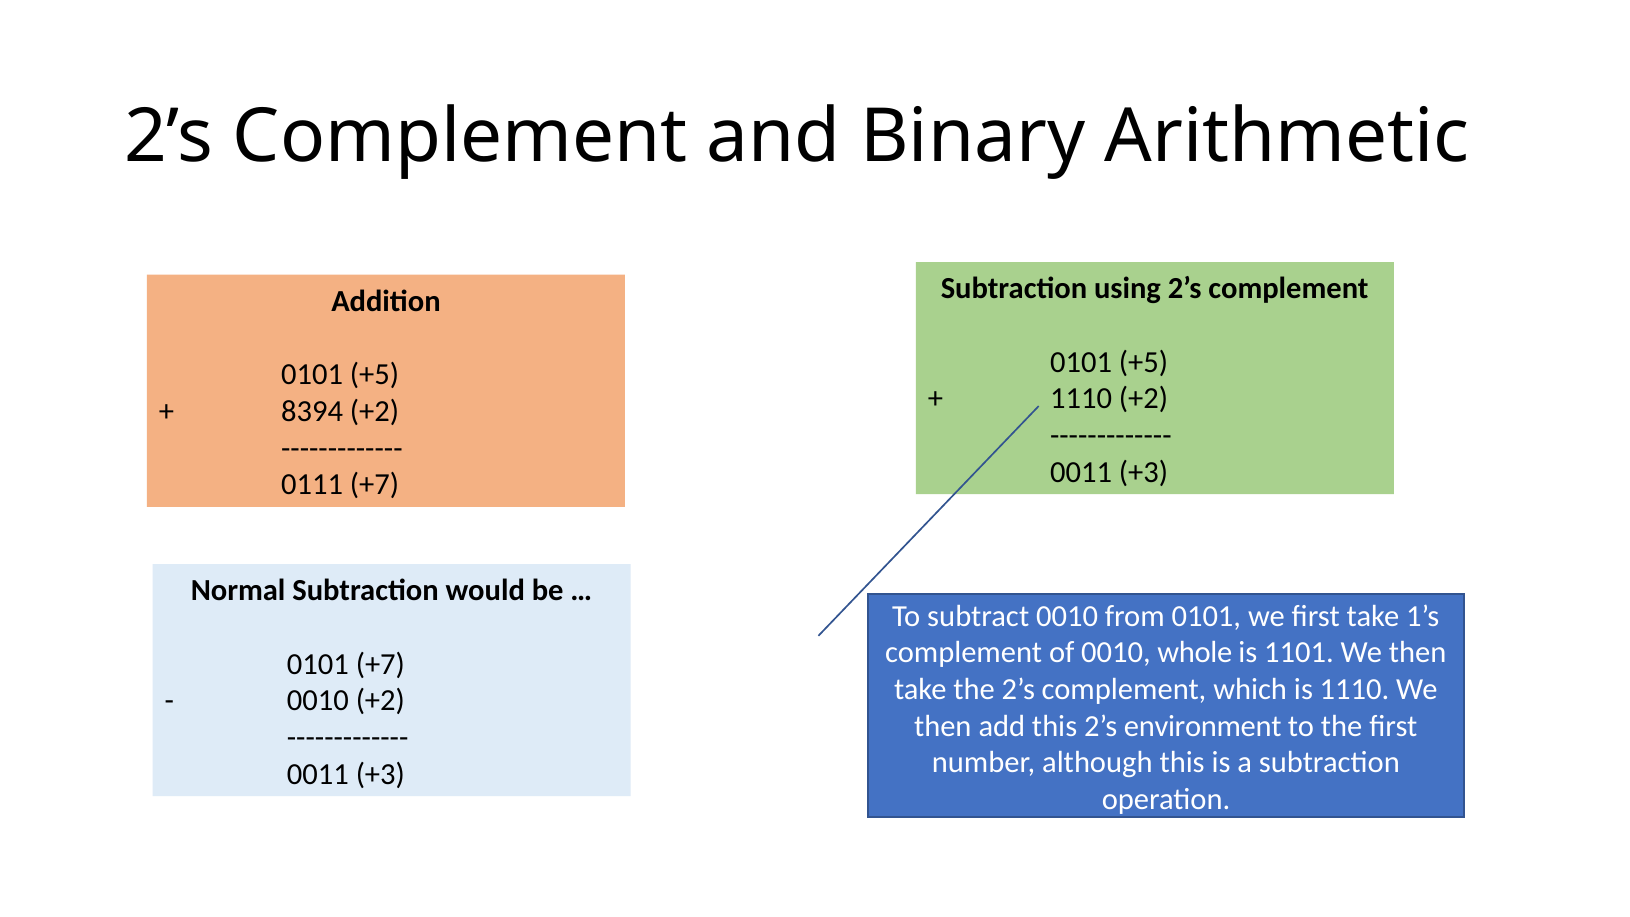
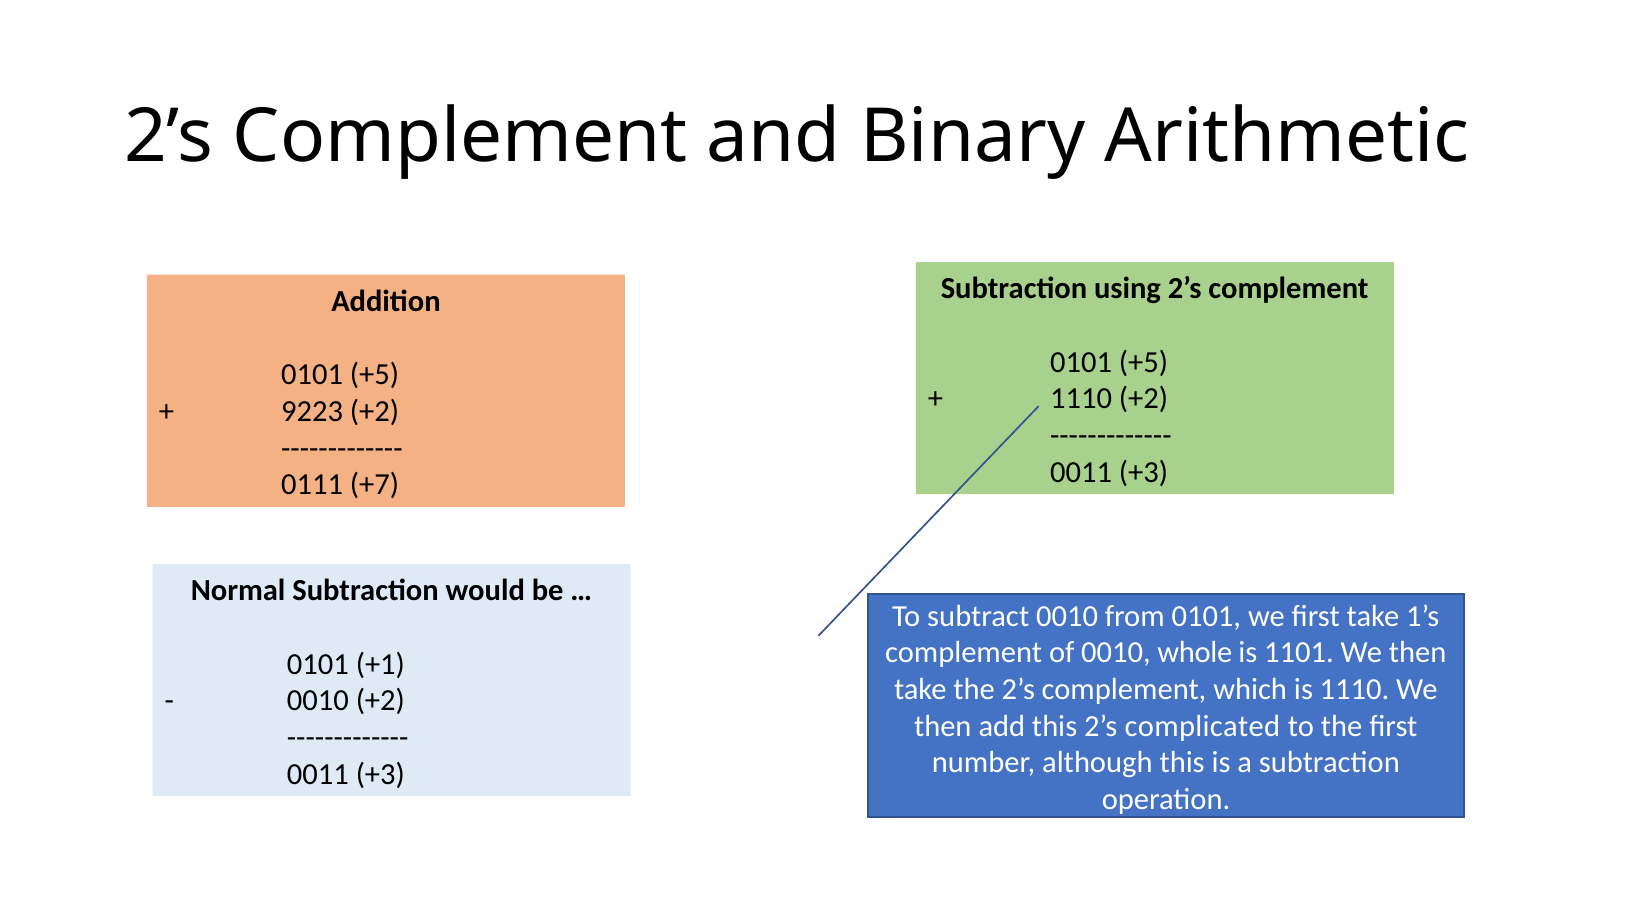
8394: 8394 -> 9223 (312, 411)
0101 +7: +7 -> +1 (380, 664)
environment: environment -> complicated (1202, 726)
